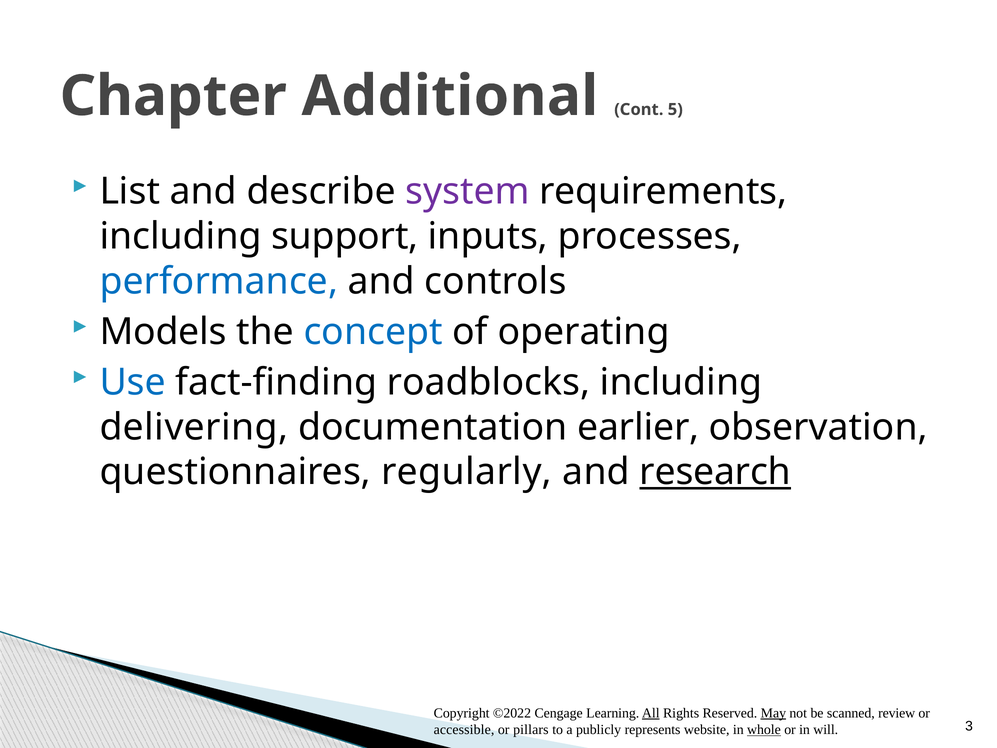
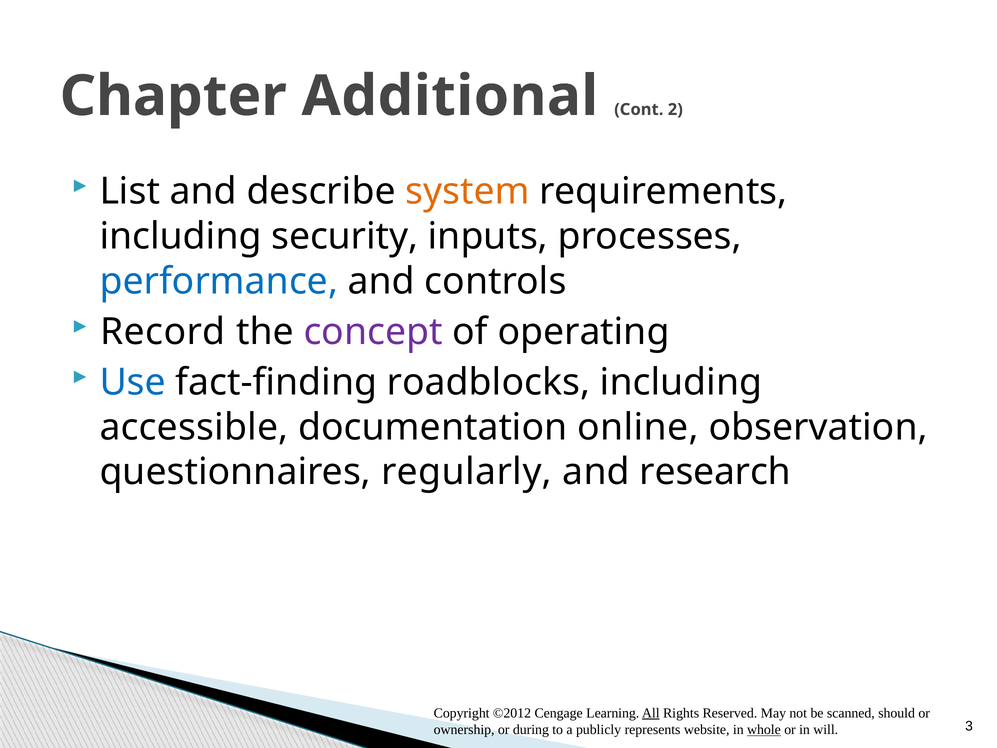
5: 5 -> 2 (675, 109)
system colour: purple -> orange (468, 191)
support: support -> security (345, 236)
Models: Models -> Record (163, 332)
concept colour: blue -> purple (373, 332)
delivering: delivering -> accessible (194, 427)
earlier: earlier -> online (638, 427)
research underline: present -> none (715, 472)
©2022: ©2022 -> ©2012 (512, 713)
May underline: present -> none (773, 713)
review: review -> should (897, 713)
accessible: accessible -> ownership (464, 730)
pillars: pillars -> during (531, 730)
